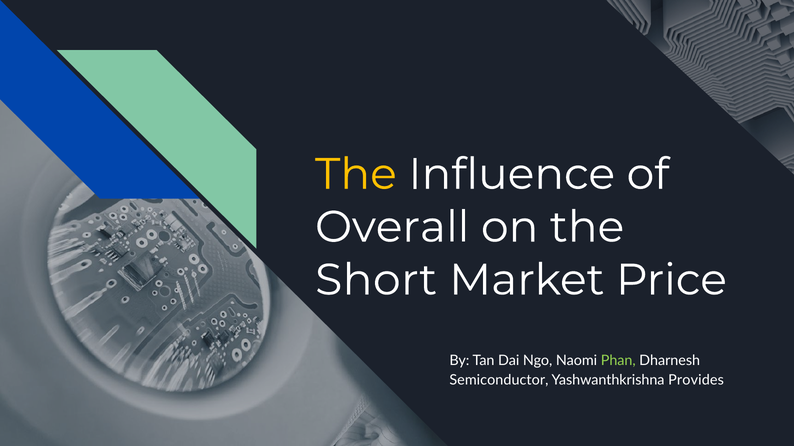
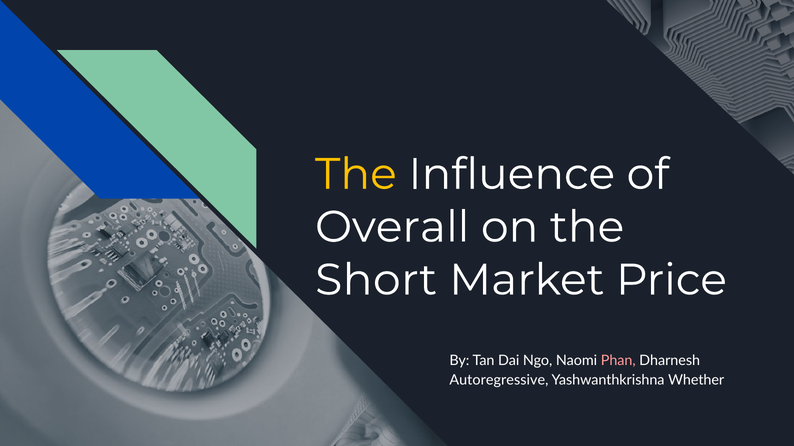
Phan colour: light green -> pink (618, 361)
Semiconductor: Semiconductor -> Autoregressive (499, 381)
Provides: Provides -> Whether (696, 381)
